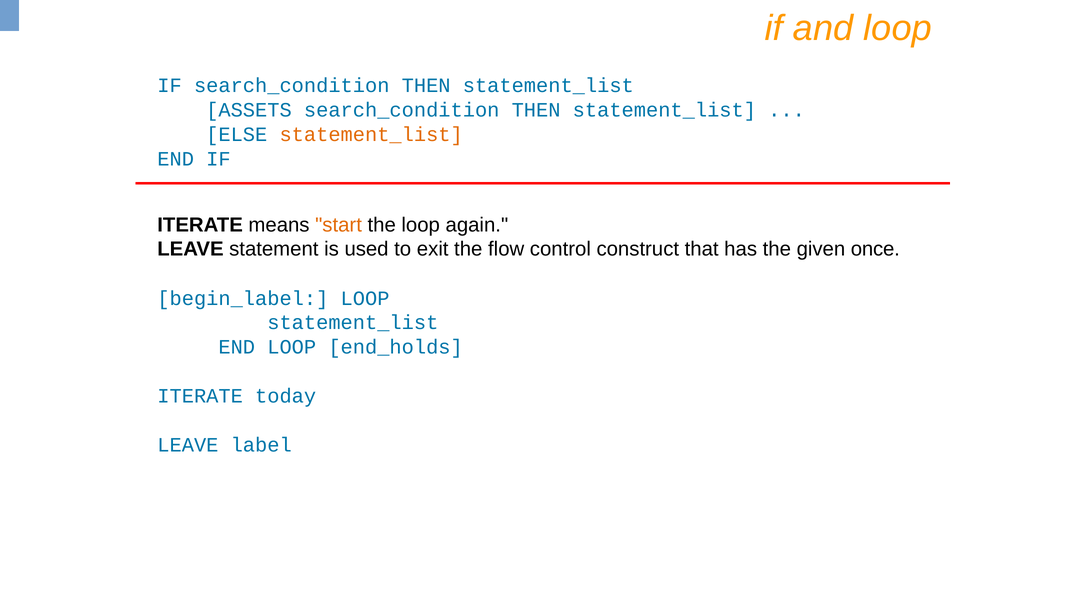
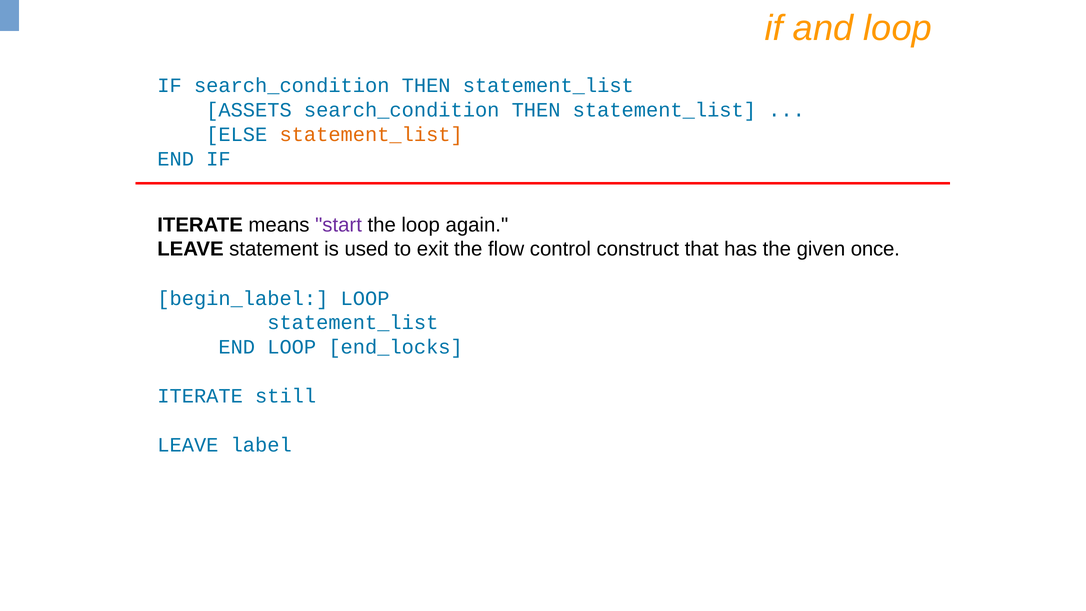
start colour: orange -> purple (339, 225)
end_holds: end_holds -> end_locks (396, 347)
today: today -> still (286, 396)
